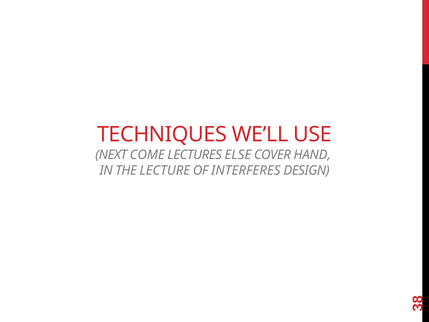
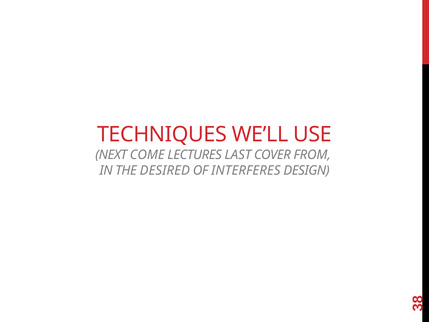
ELSE: ELSE -> LAST (238, 155)
HAND: HAND -> FROM (312, 155)
LECTURE: LECTURE -> DESIRED (165, 170)
